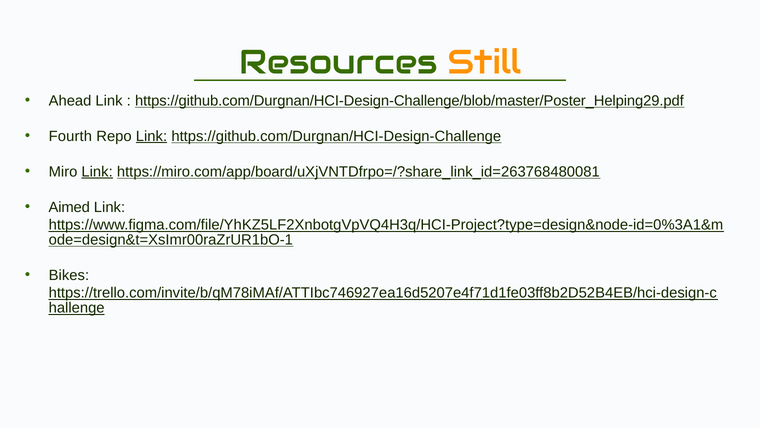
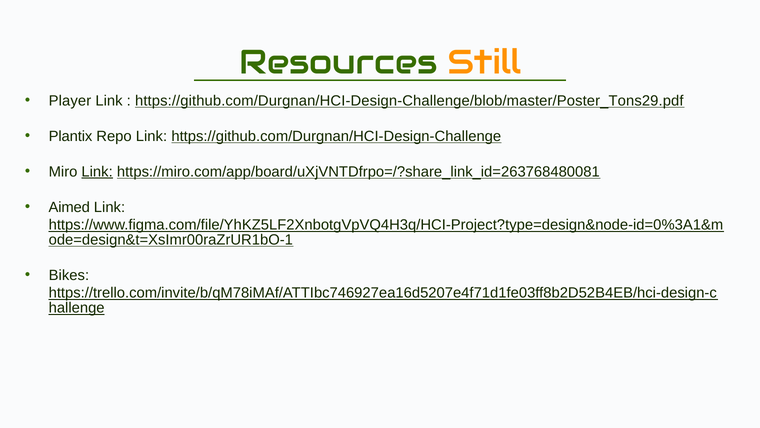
Ahead: Ahead -> Player (70, 101)
https://github.com/Durgnan/HCI-Design-Challenge/blob/master/Poster_Helping29.pdf: https://github.com/Durgnan/HCI-Design-Challenge/blob/master/Poster_Helping29.pdf -> https://github.com/Durgnan/HCI-Design-Challenge/blob/master/Poster_Tons29.pdf (409, 101)
Fourth: Fourth -> Plantix (70, 136)
Link underline: present -> none (151, 136)
